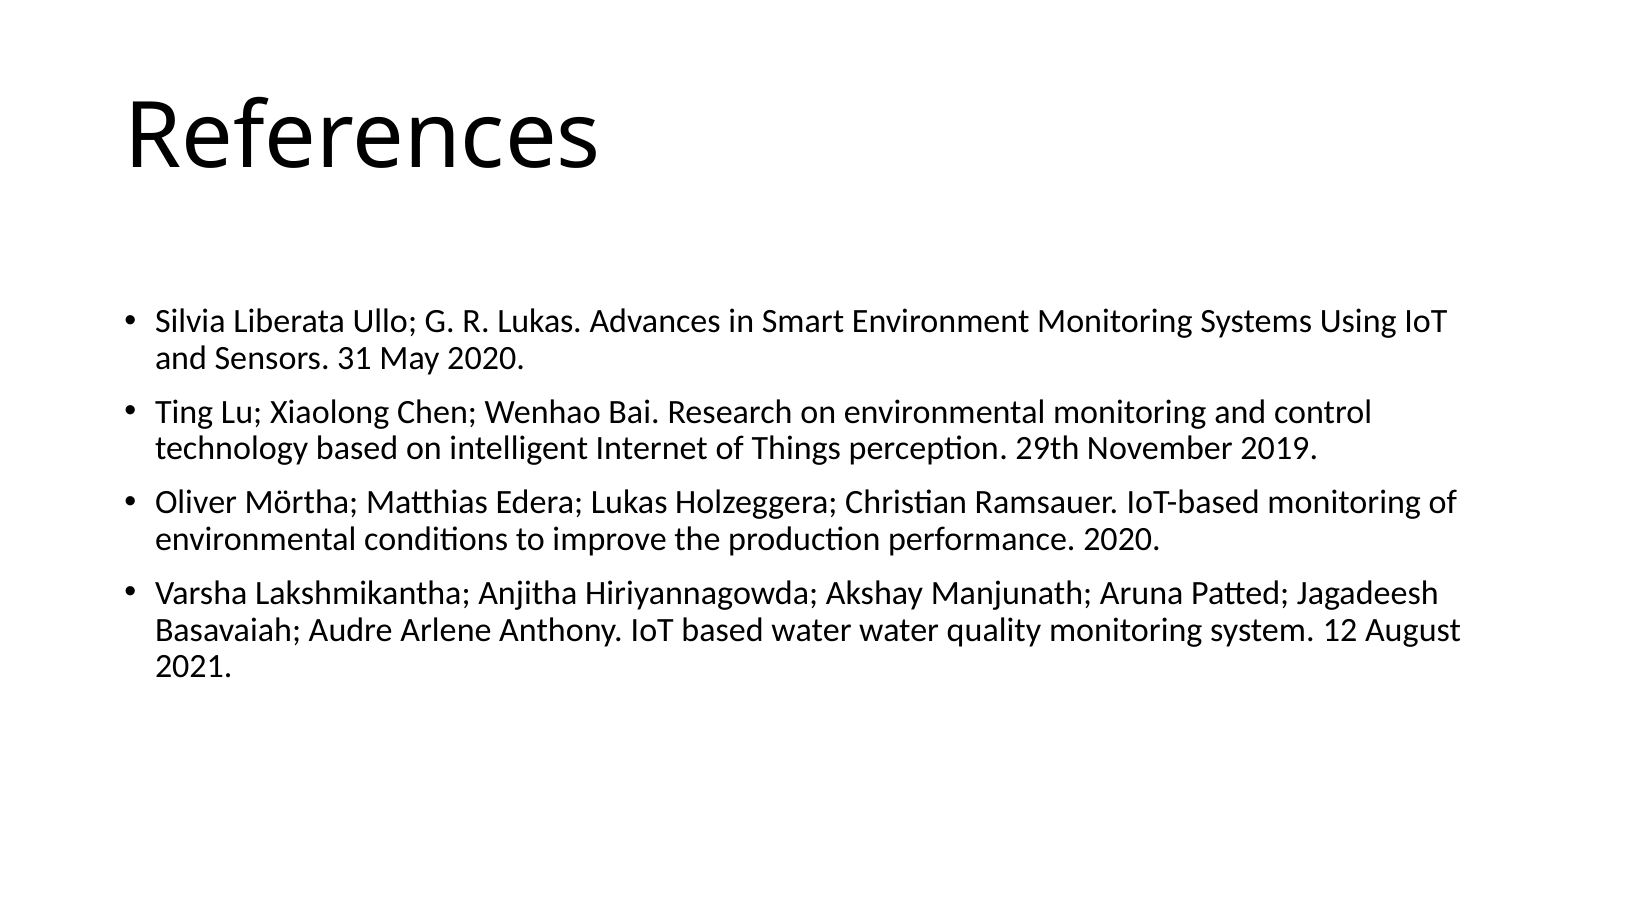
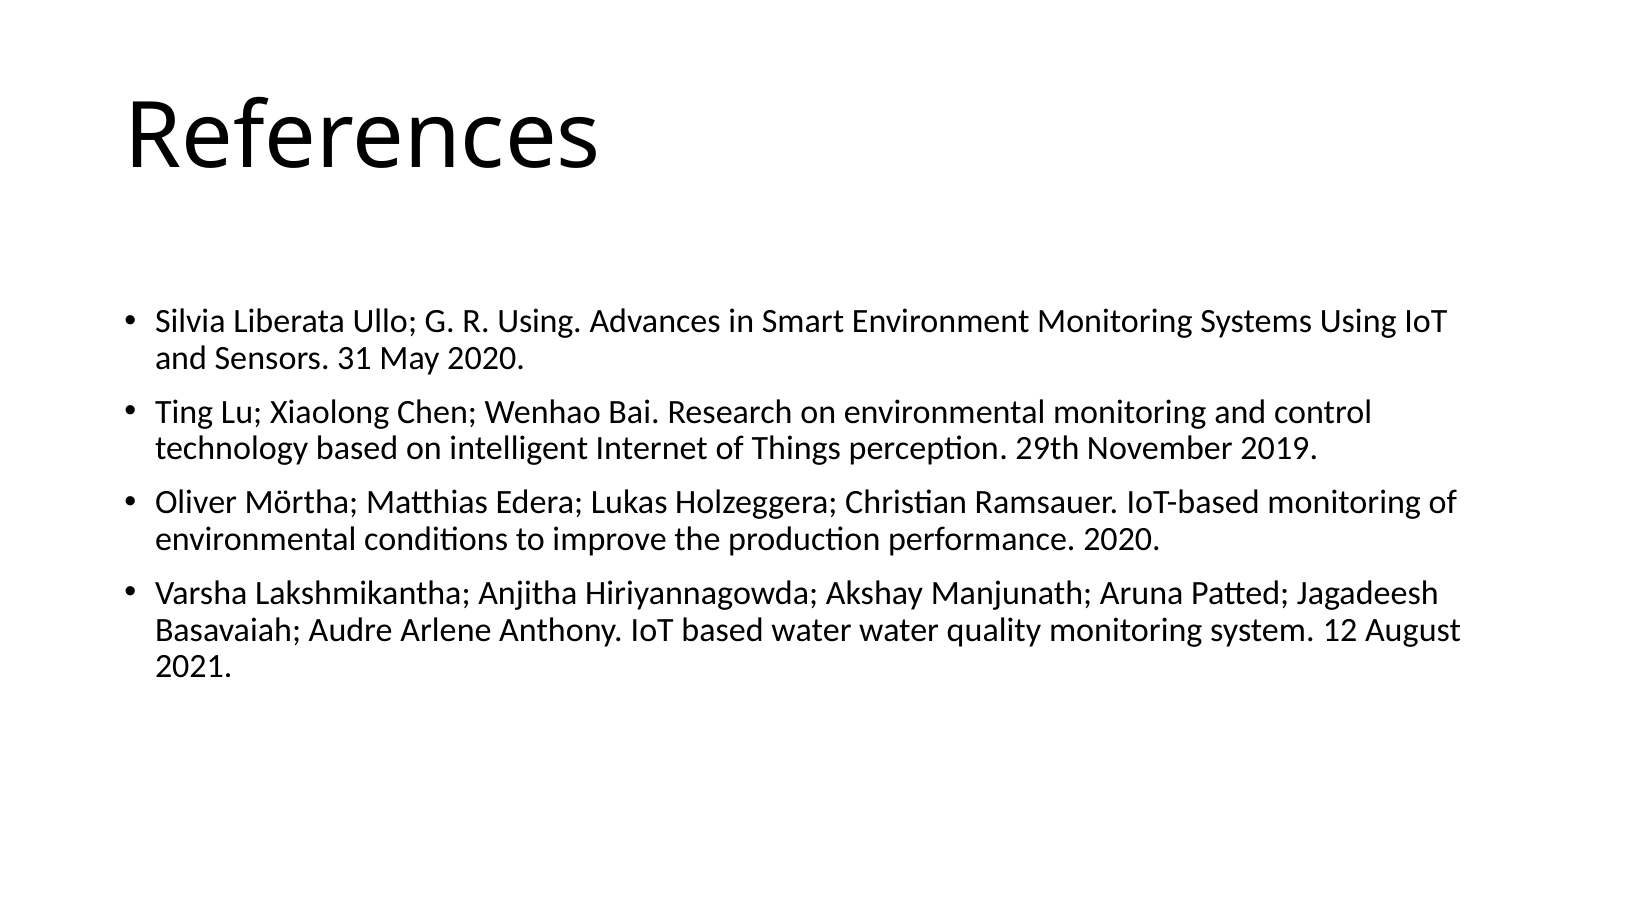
R Lukas: Lukas -> Using (540, 321)
